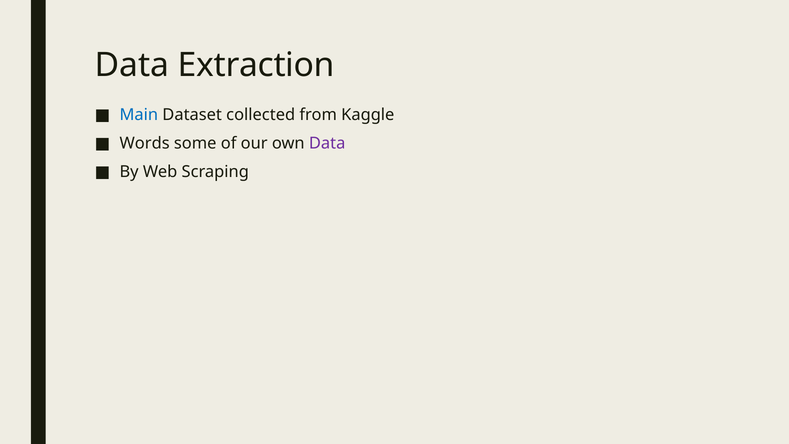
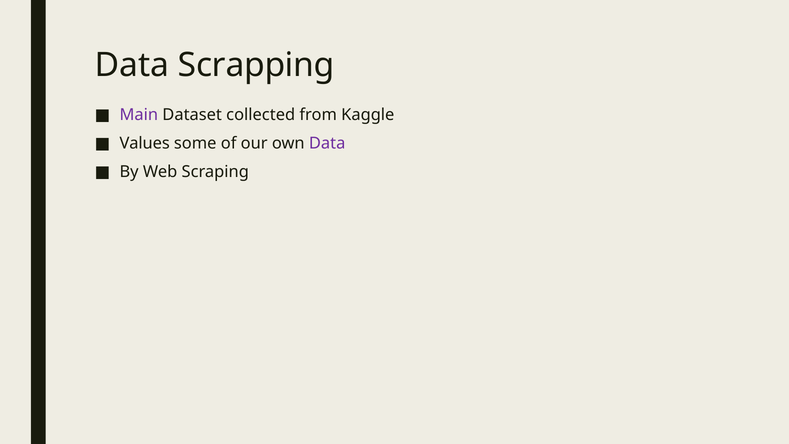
Extraction: Extraction -> Scrapping (256, 65)
Main colour: blue -> purple (139, 115)
Words: Words -> Values (145, 143)
